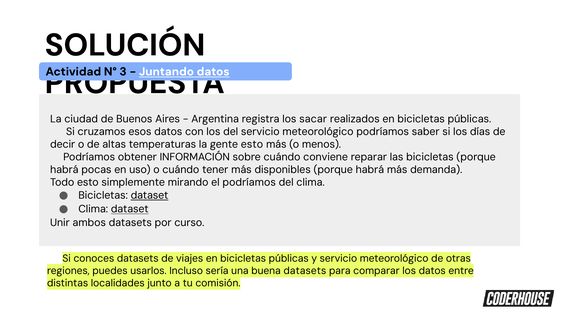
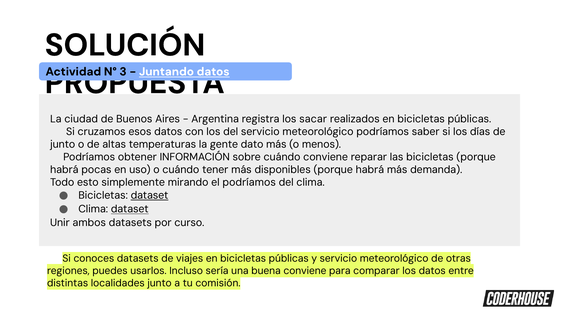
decir: decir -> junto (63, 144)
gente esto: esto -> dato (252, 144)
buena datasets: datasets -> conviene (305, 271)
